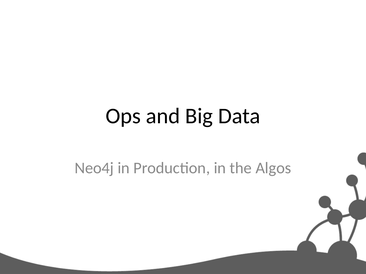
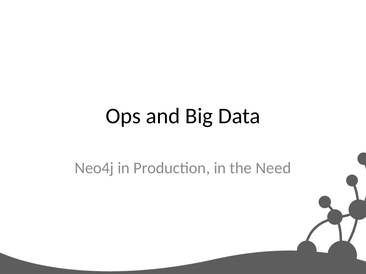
Algos: Algos -> Need (273, 168)
